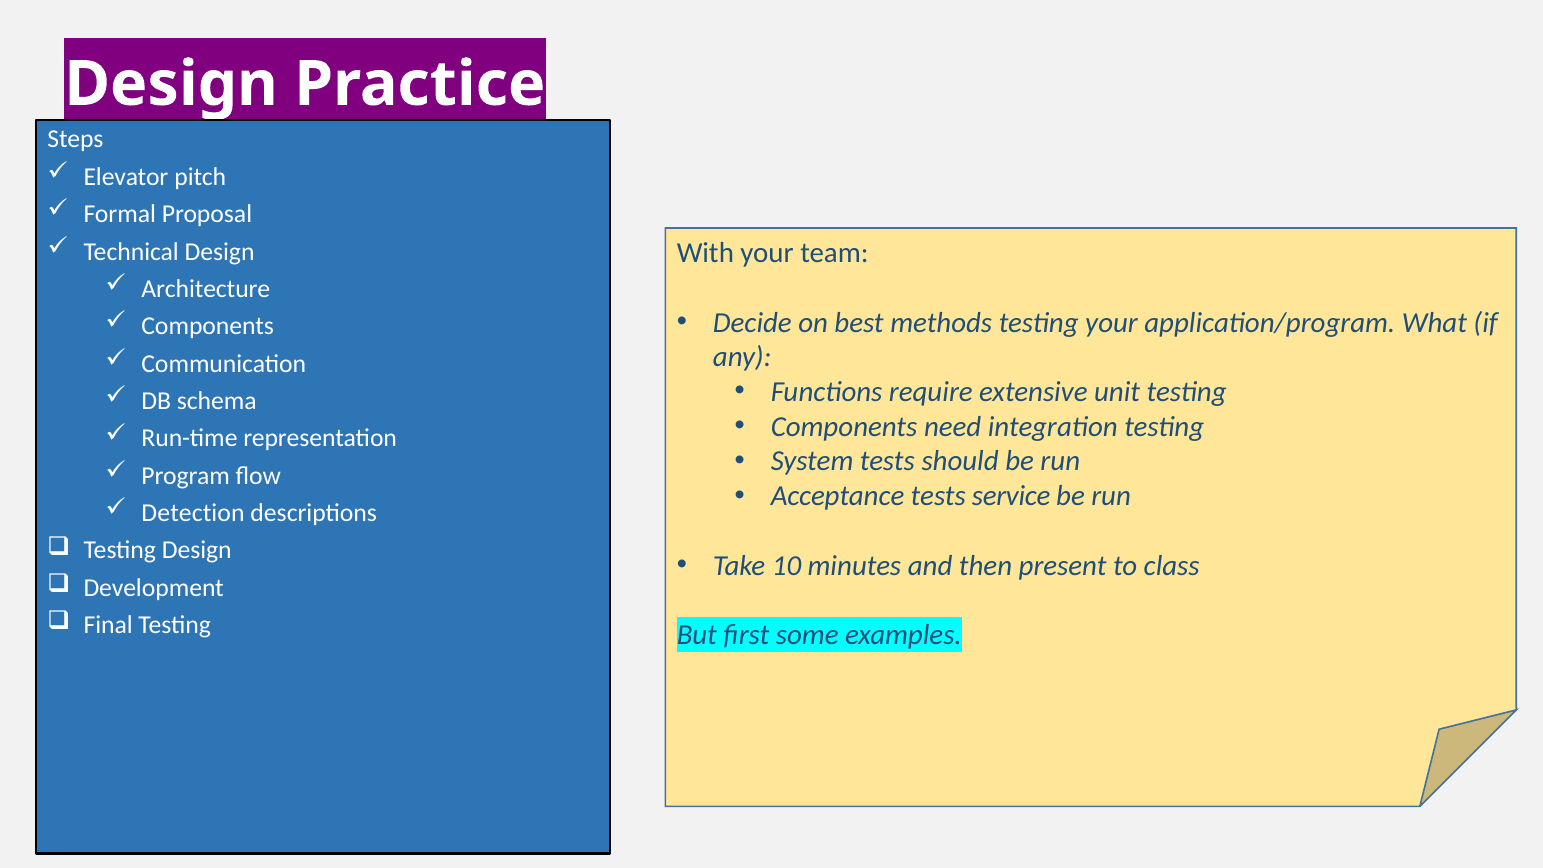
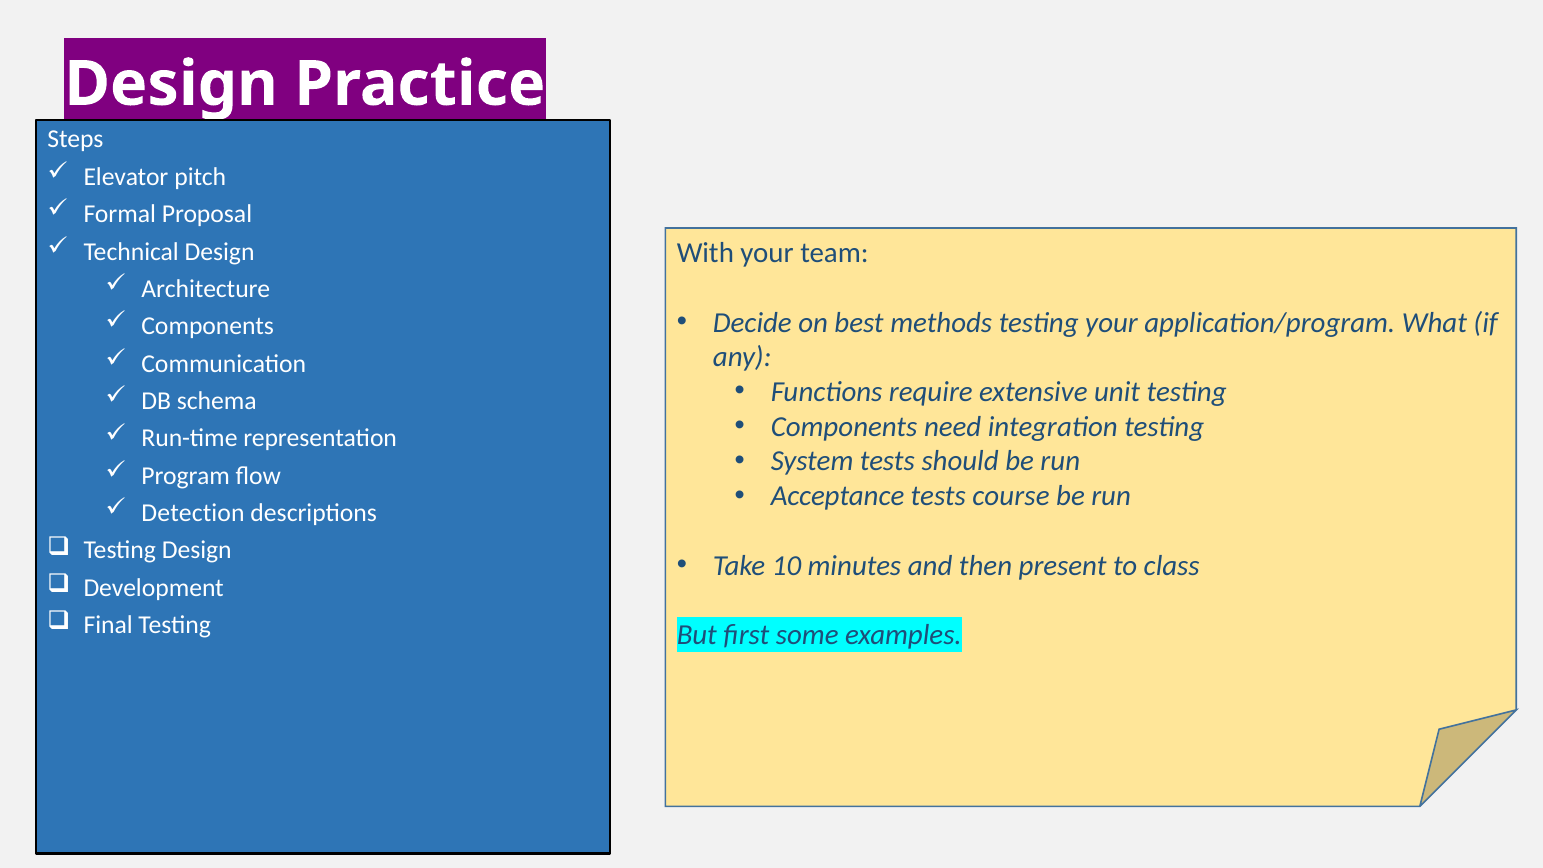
service: service -> course (1011, 496)
